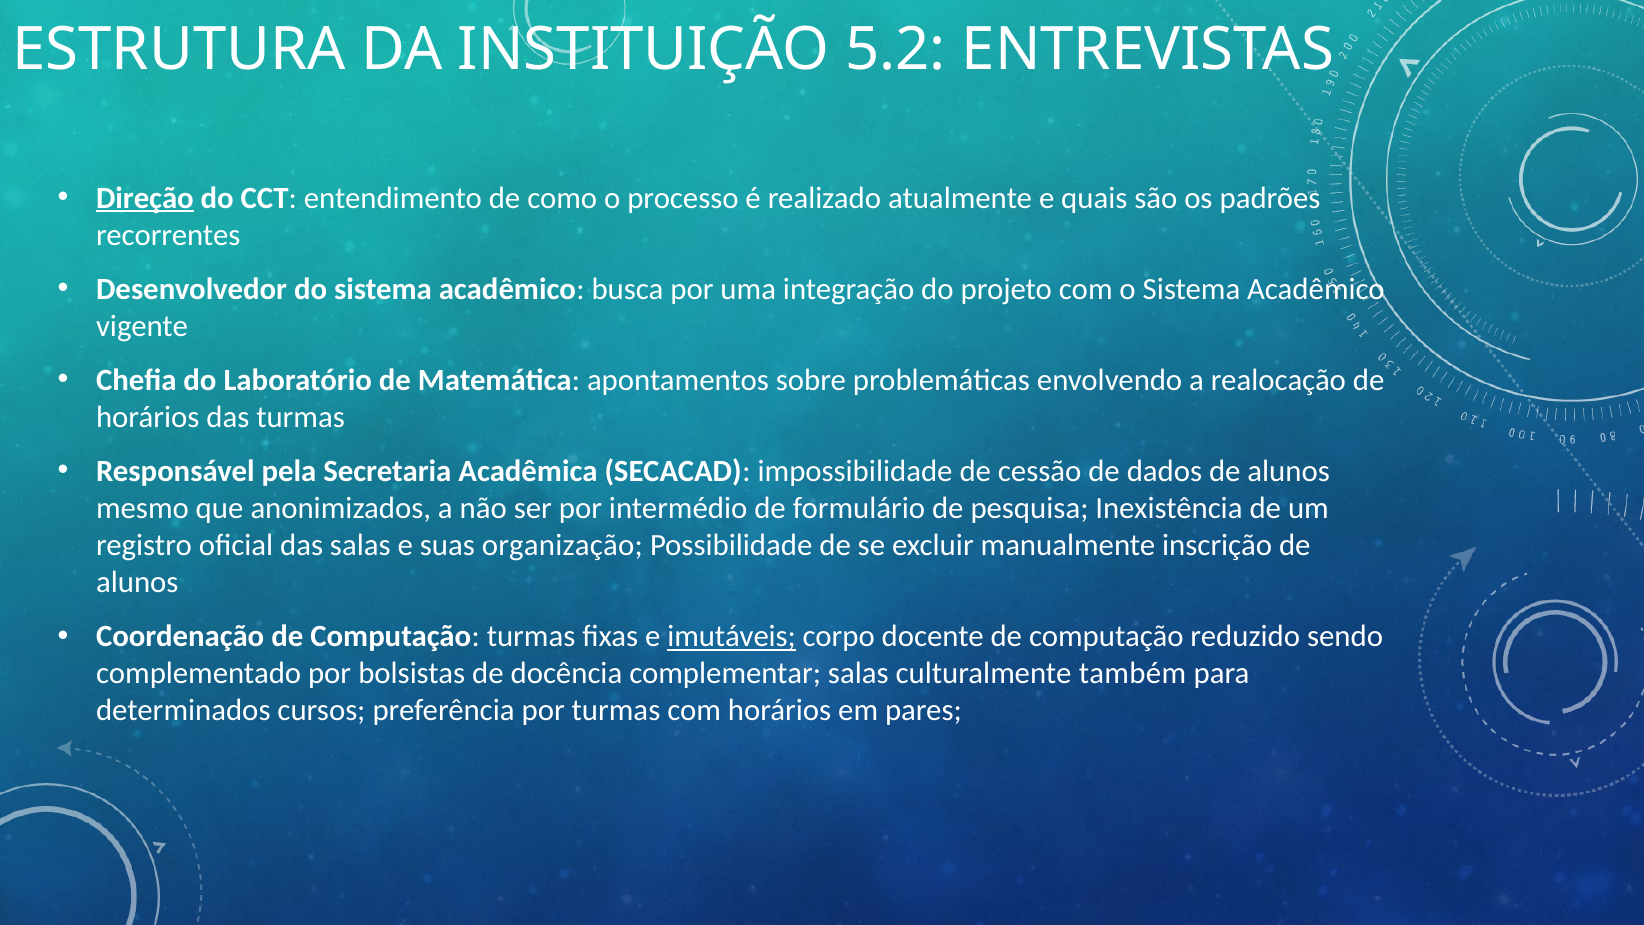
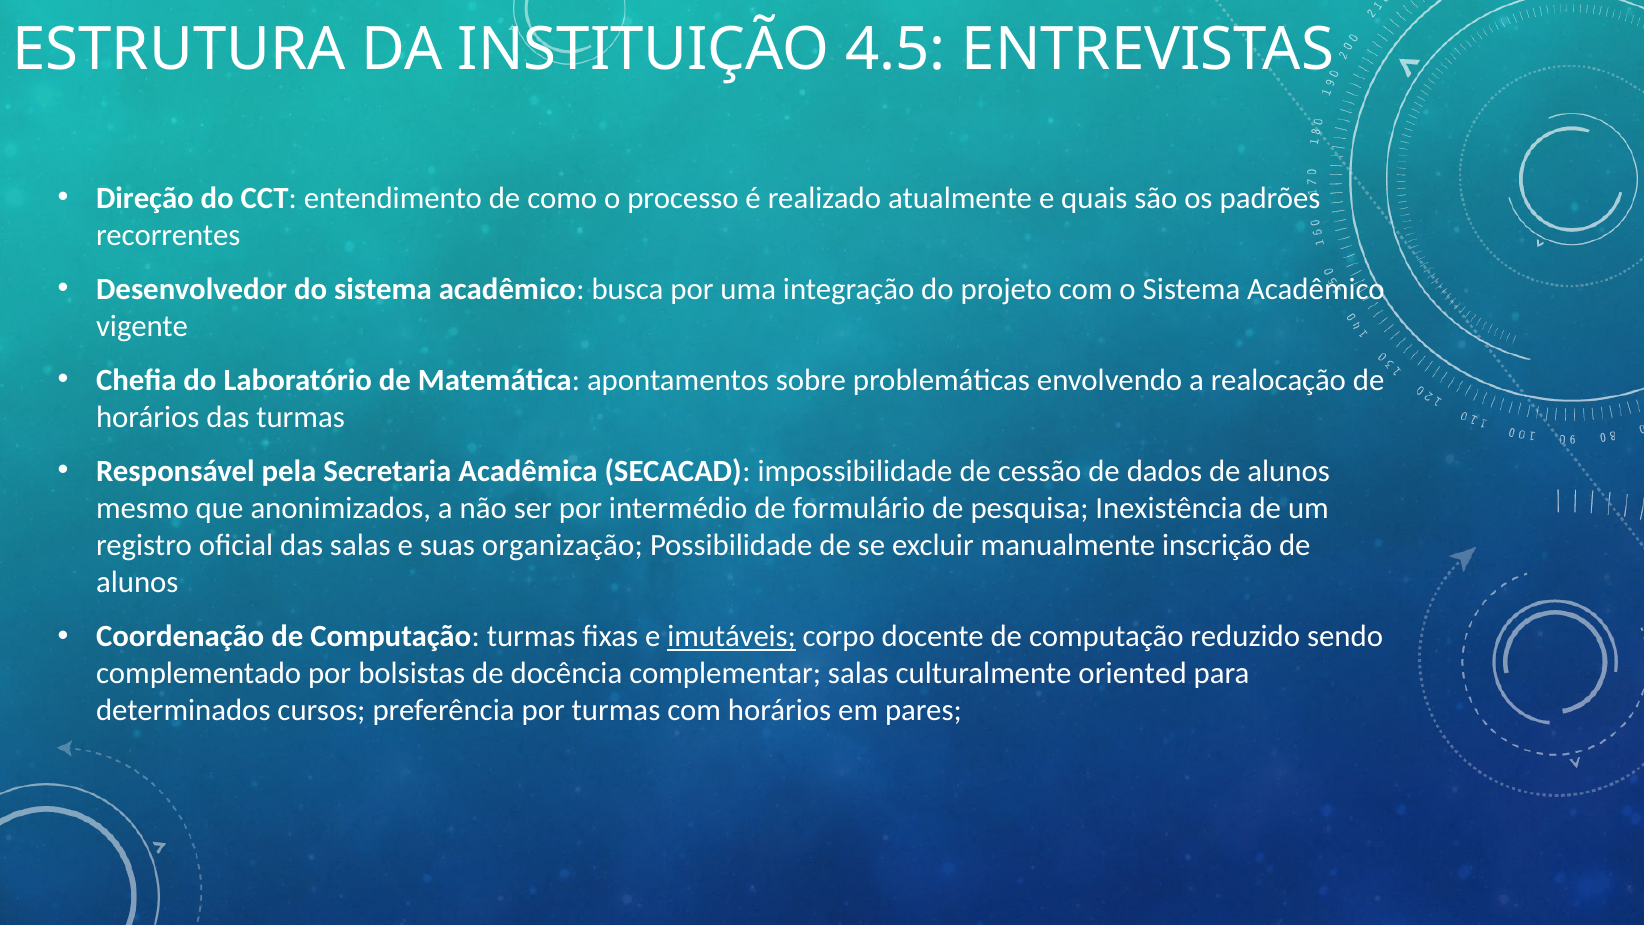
5.2: 5.2 -> 4.5 (896, 50)
Direção underline: present -> none (145, 198)
também: também -> oriented (1133, 673)
